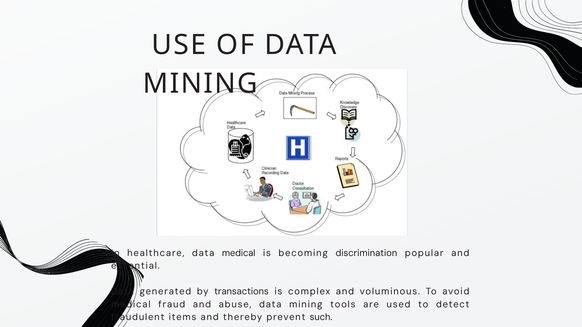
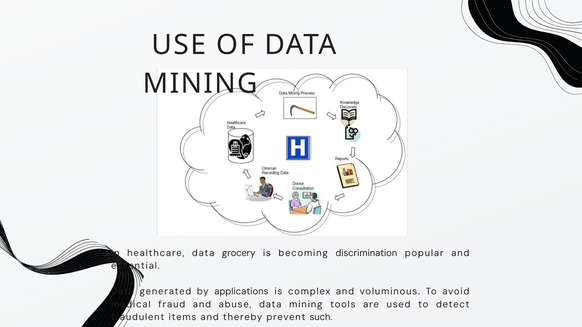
data medical: medical -> grocery (239, 253)
transactions: transactions -> applications (241, 292)
